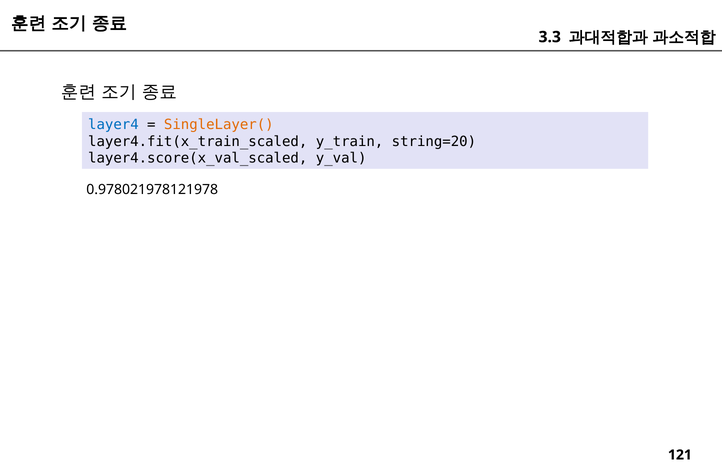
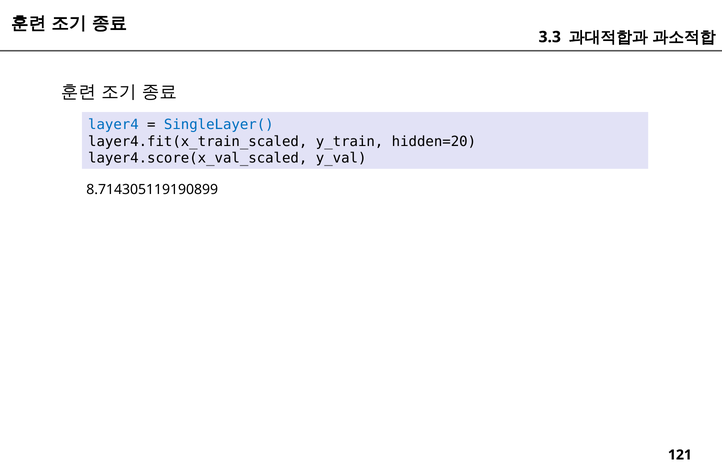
SingleLayer( colour: orange -> blue (219, 125)
string=20: string=20 -> hidden=20 (434, 142)
0.978021978121978: 0.978021978121978 -> 8.714305119190899 (152, 189)
